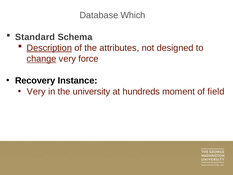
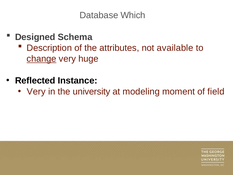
Standard: Standard -> Designed (35, 37)
Description underline: present -> none (49, 48)
designed: designed -> available (175, 48)
force: force -> huge (88, 59)
Recovery: Recovery -> Reflected (35, 81)
hundreds: hundreds -> modeling (141, 91)
